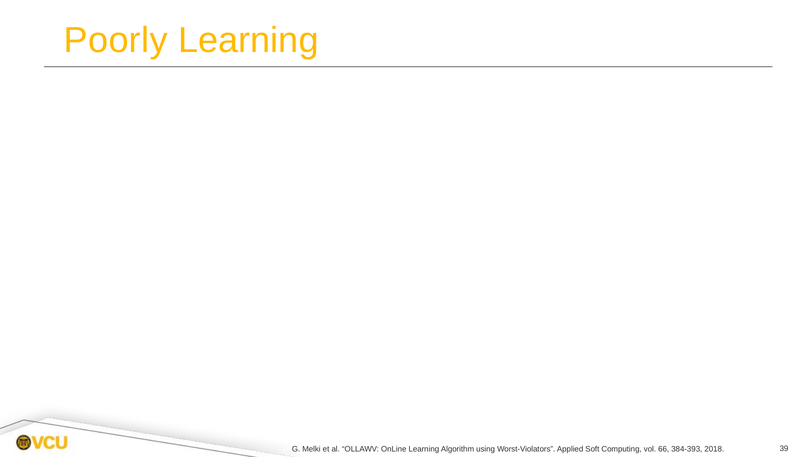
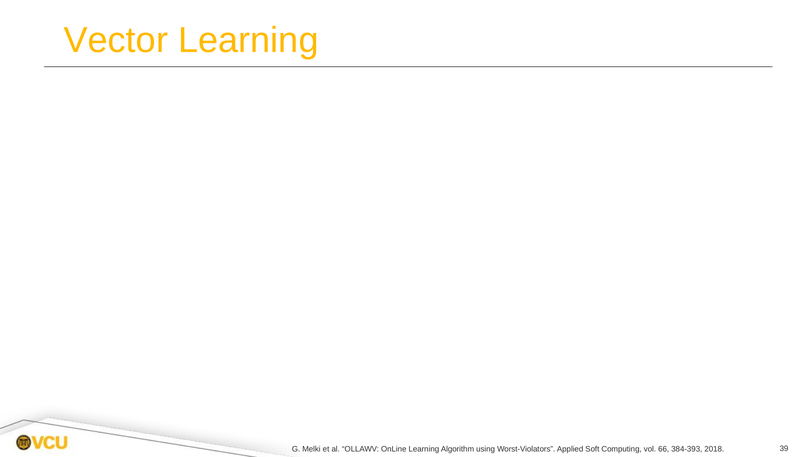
Poorly: Poorly -> Vector (116, 40)
